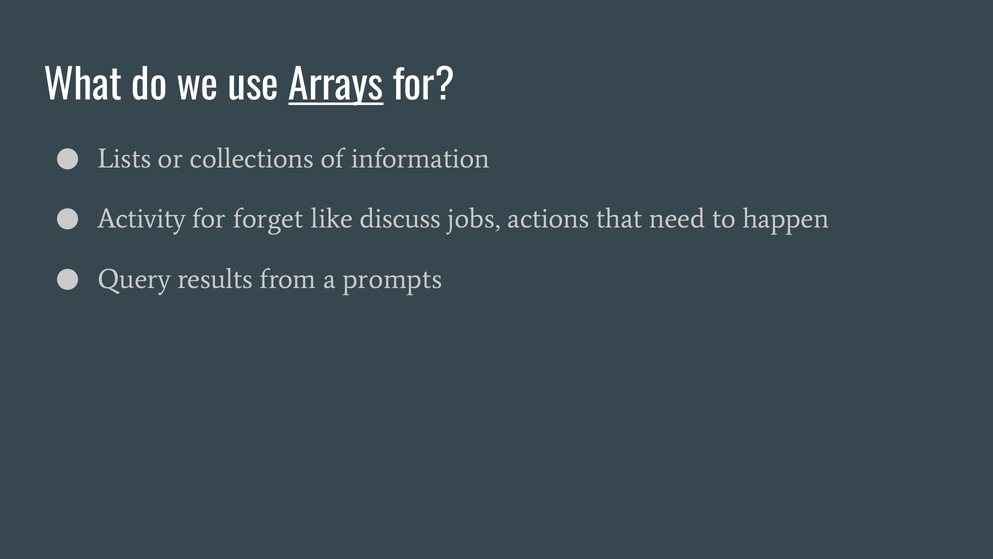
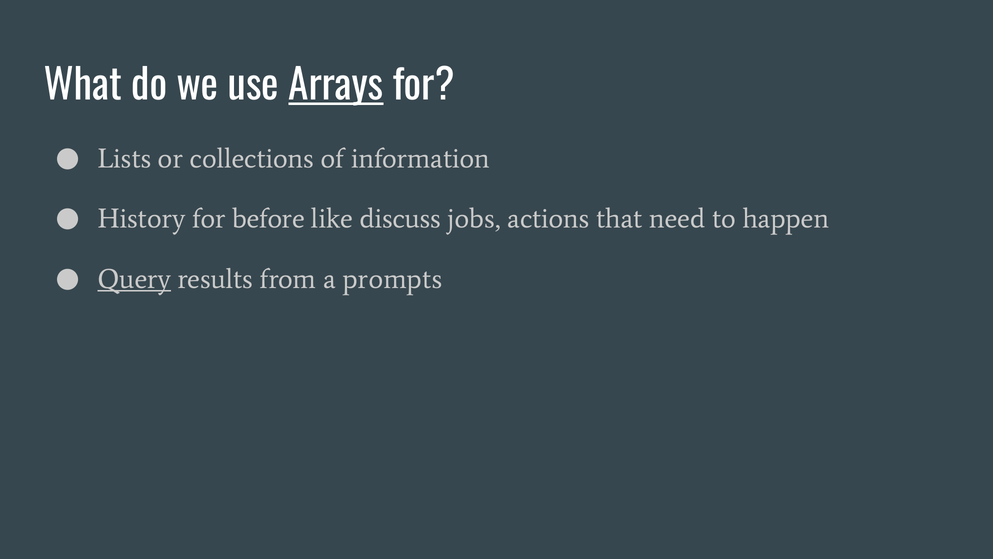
Activity: Activity -> History (142, 219)
forget: forget -> before (268, 219)
Query underline: none -> present (134, 279)
